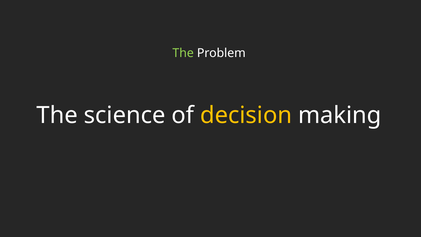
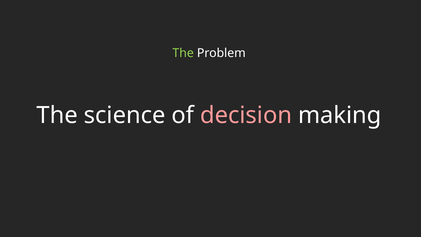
decision colour: yellow -> pink (246, 115)
